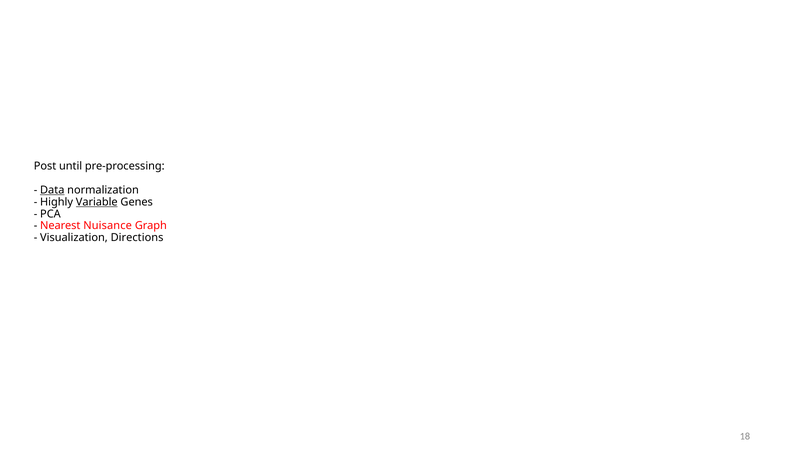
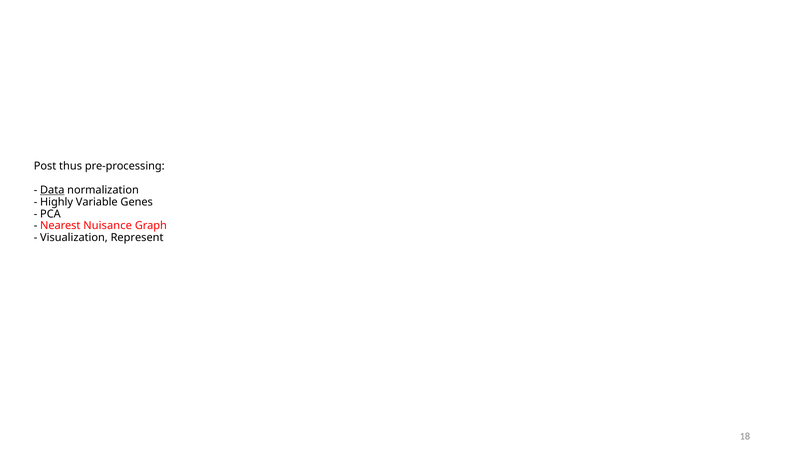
until: until -> thus (71, 166)
Variable underline: present -> none (97, 202)
Directions: Directions -> Represent (137, 238)
